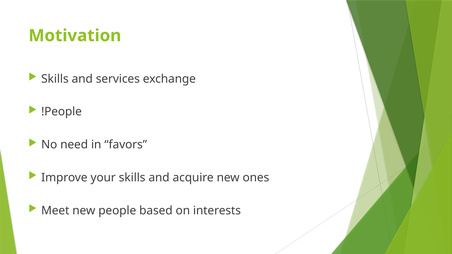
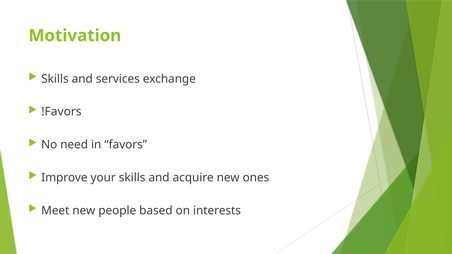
!People: !People -> !Favors (61, 112)
